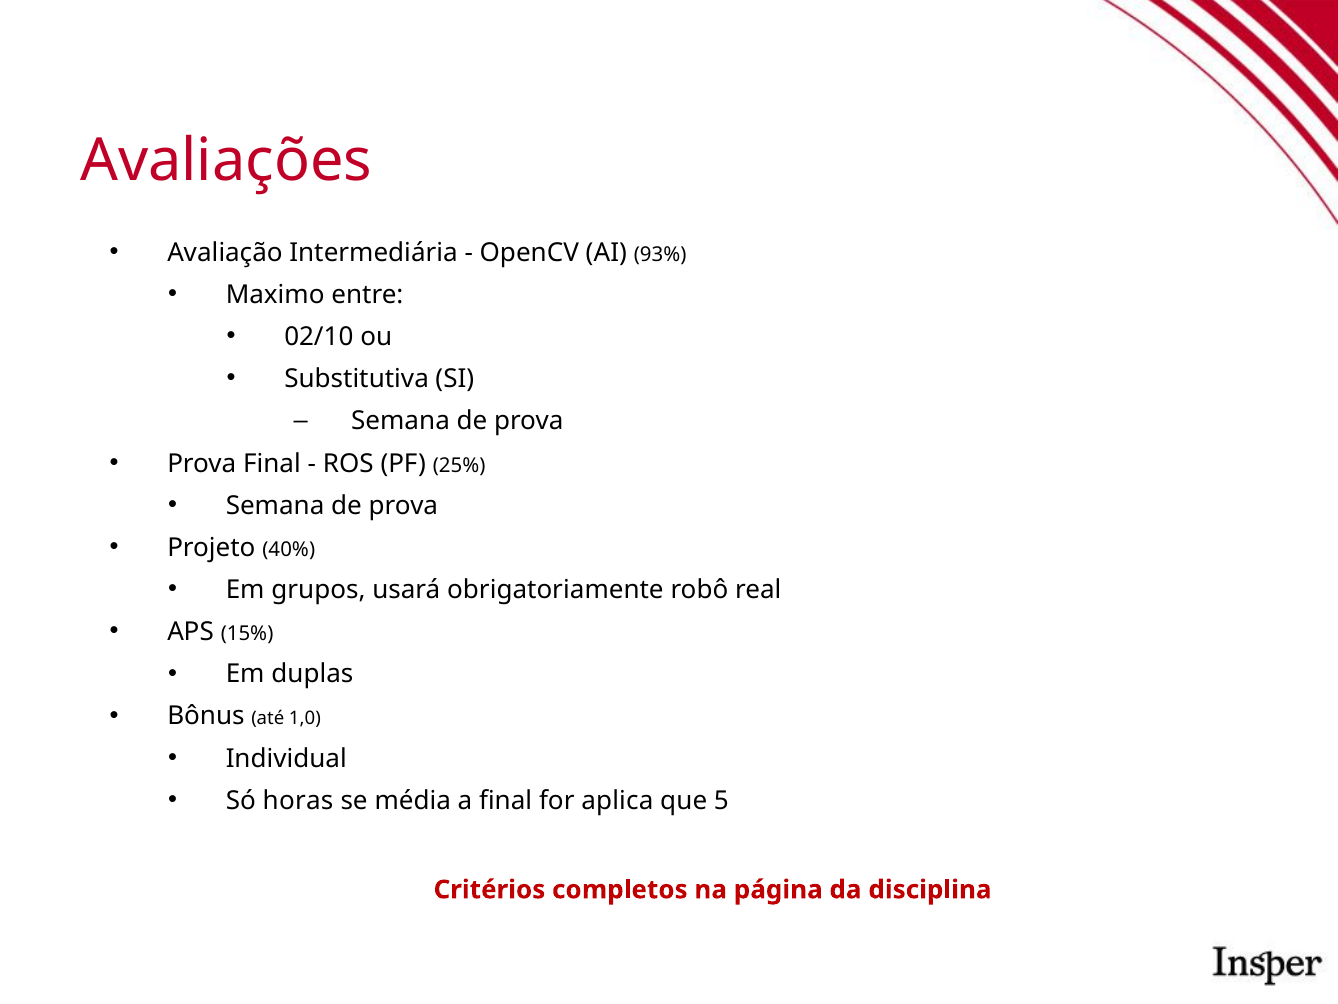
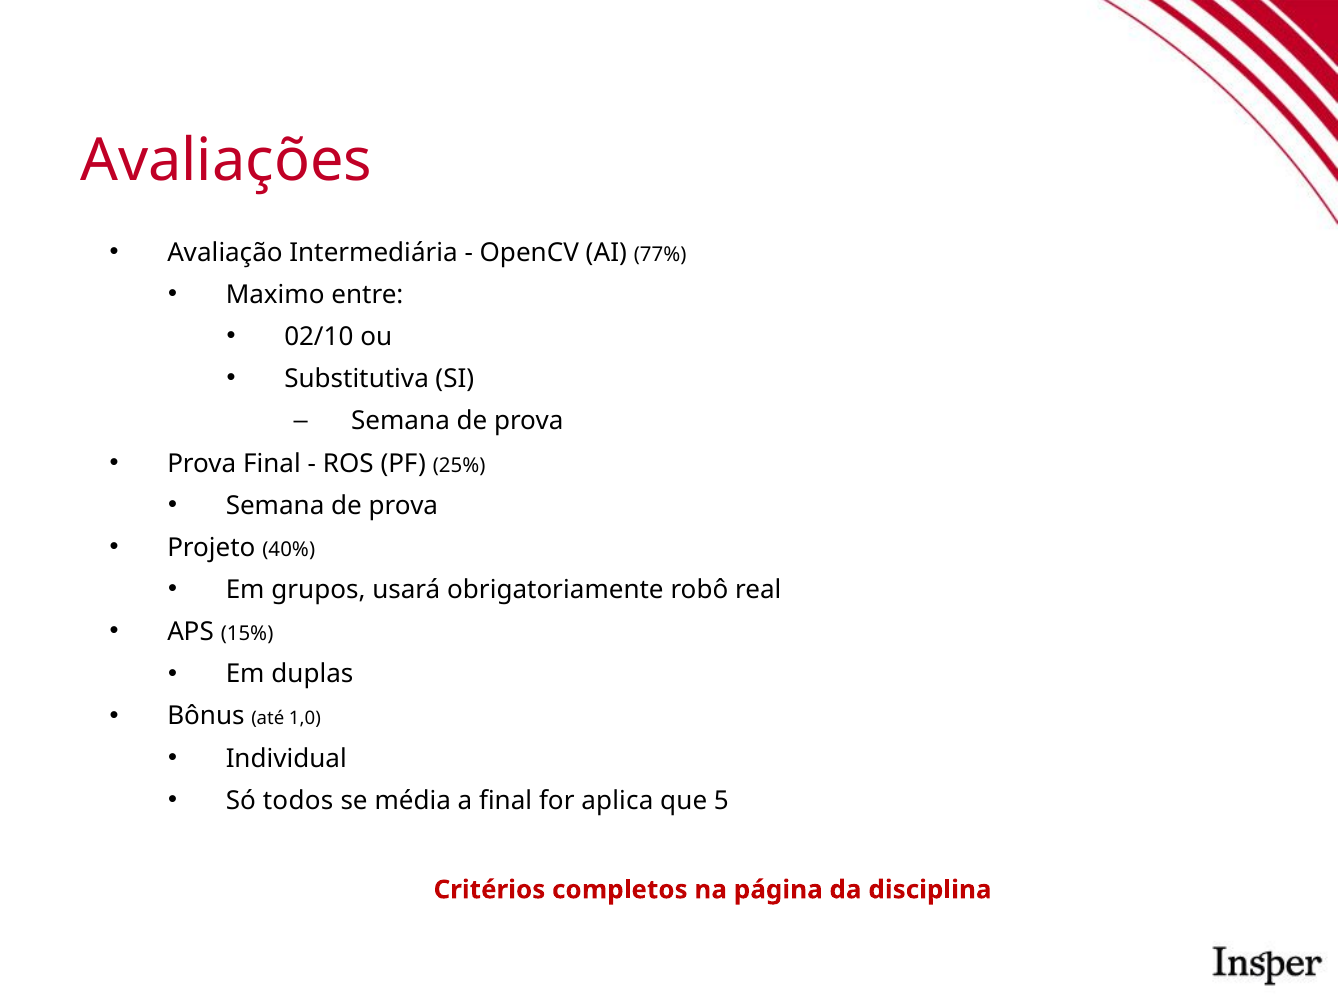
93%: 93% -> 77% (660, 254)
horas: horas -> todos (298, 800)
